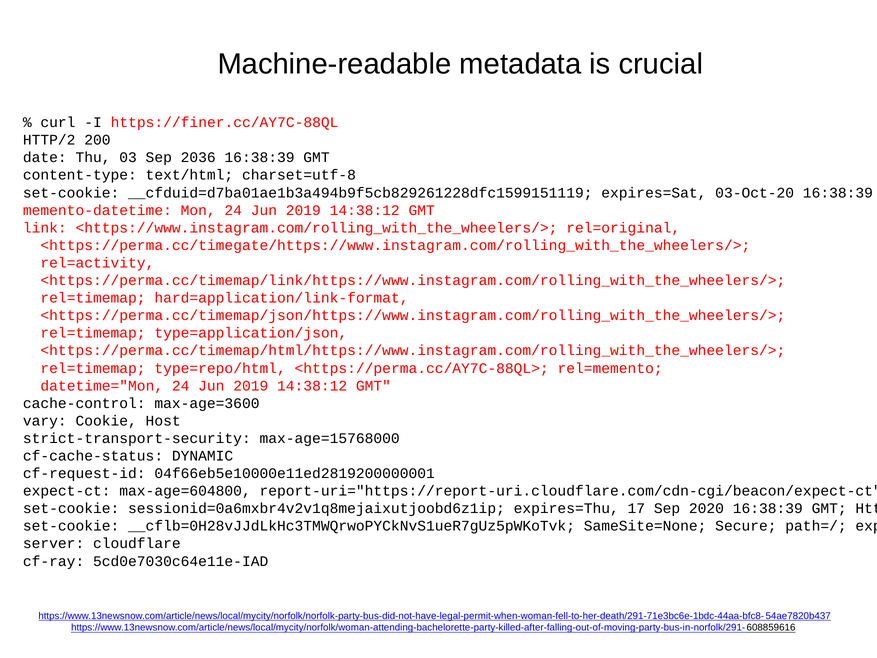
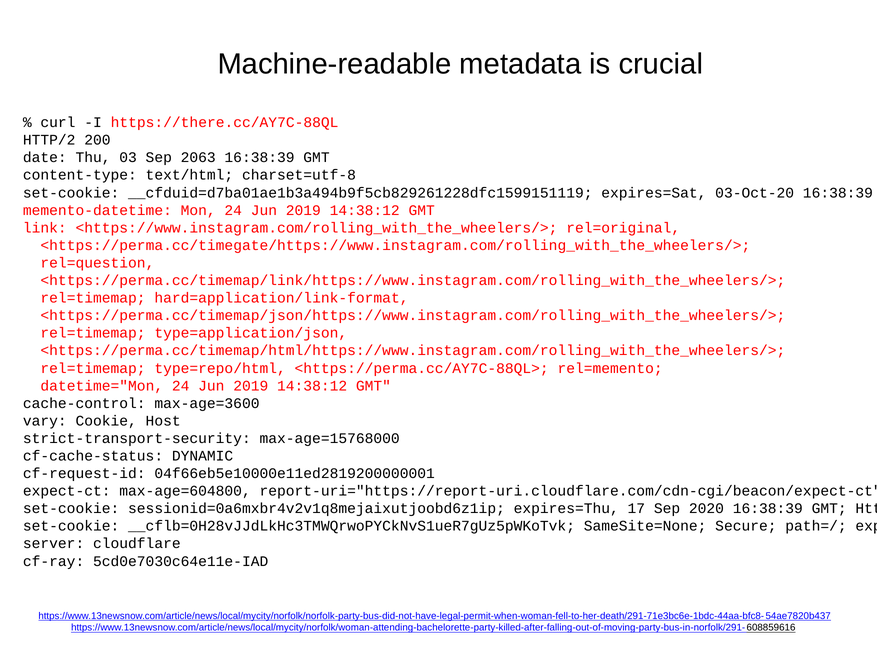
https://finer.cc/AY7C-88QL: https://finer.cc/AY7C-88QL -> https://there.cc/AY7C-88QL (225, 122)
2036: 2036 -> 2063 (198, 158)
rel=activity: rel=activity -> rel=question (97, 263)
